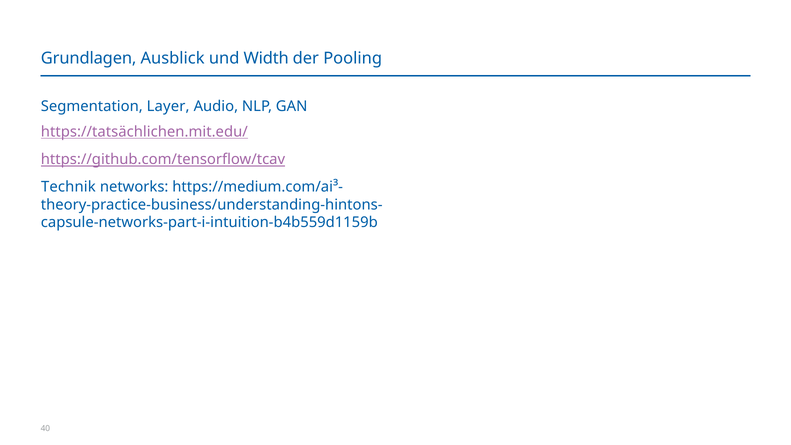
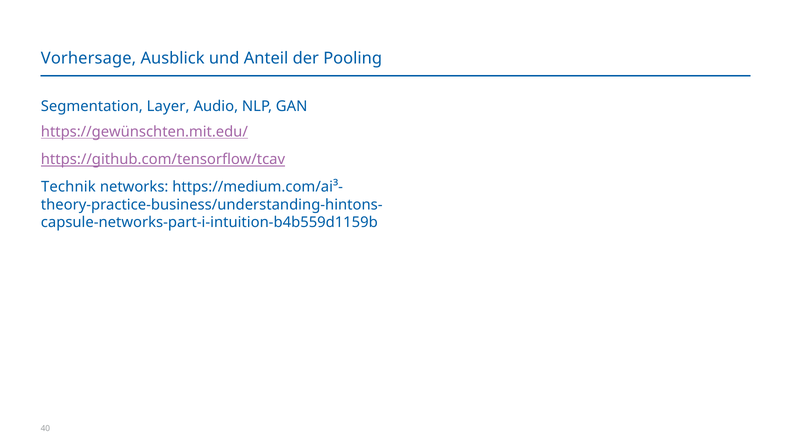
Grundlagen: Grundlagen -> Vorhersage (88, 58)
Width: Width -> Anteil (266, 58)
https://tatsächlichen.mit.edu/: https://tatsächlichen.mit.edu/ -> https://gewünschten.mit.edu/ (144, 132)
